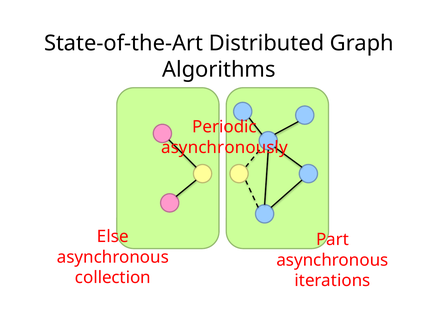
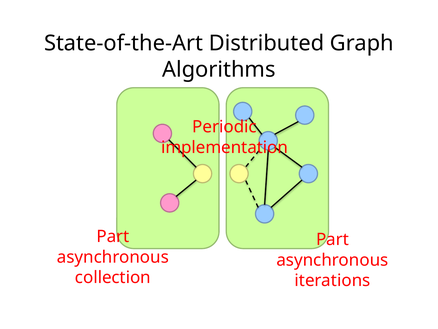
asynchronously: asynchronously -> implementation (225, 147)
Else: Else -> Part (113, 236)
